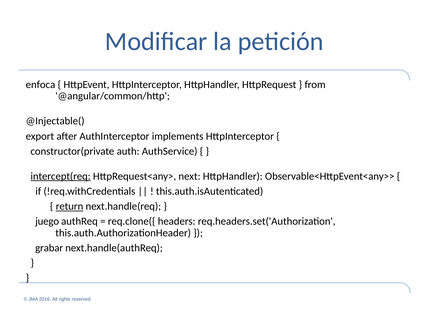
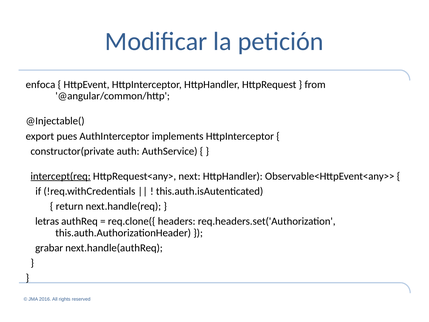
after: after -> pues (67, 136)
return underline: present -> none (69, 206)
juego: juego -> letras (47, 221)
